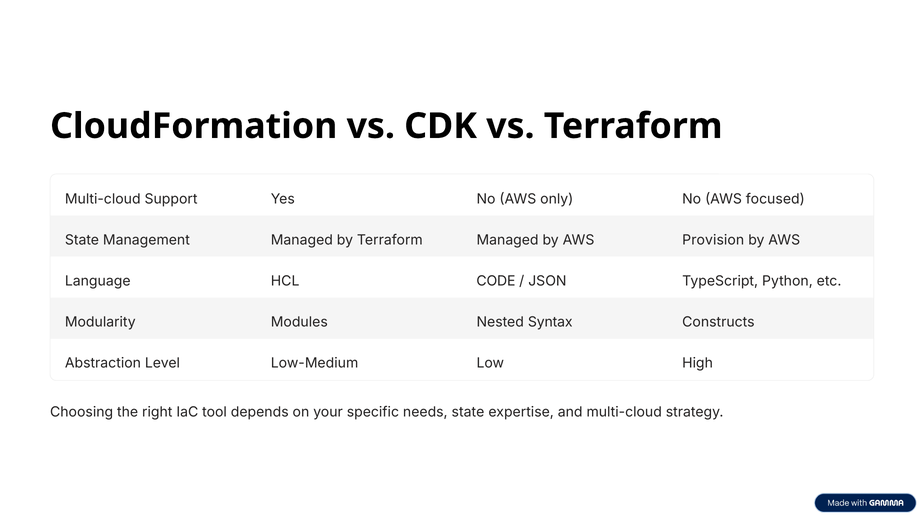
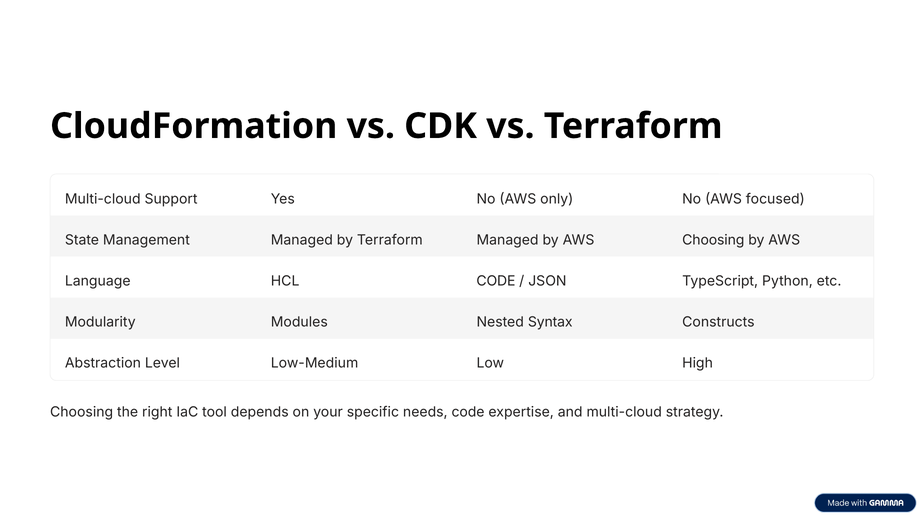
AWS Provision: Provision -> Choosing (713, 240)
needs state: state -> code (468, 412)
